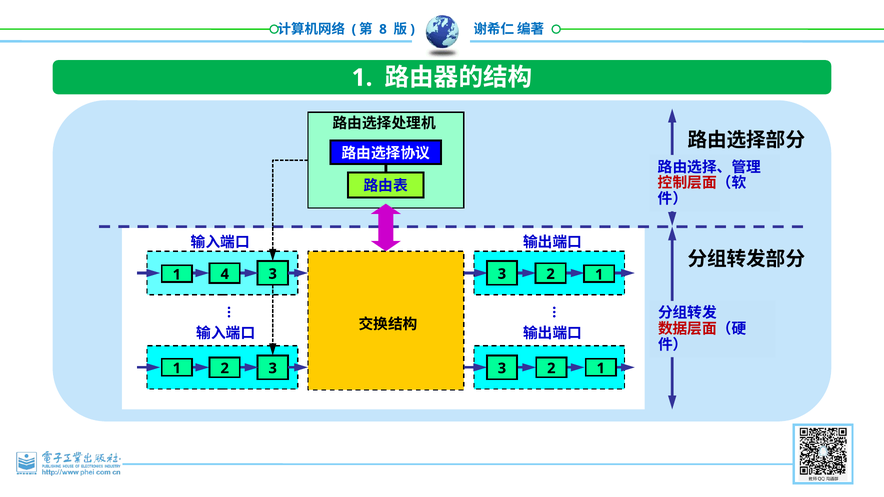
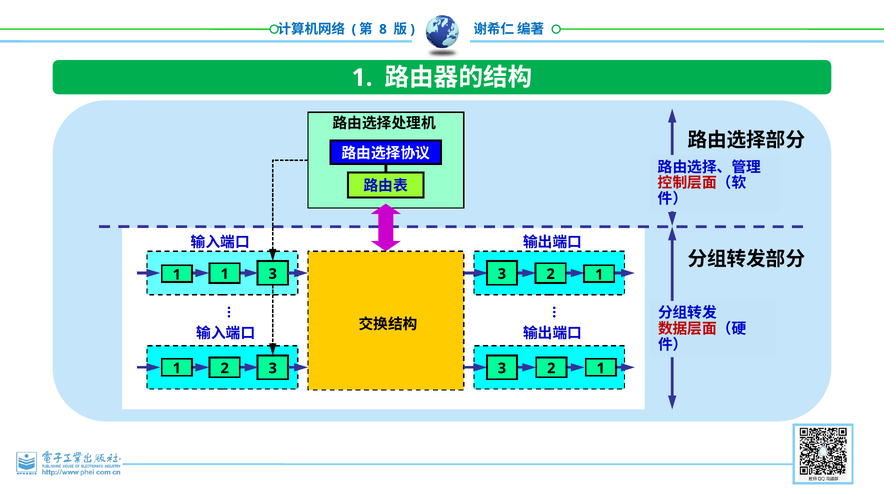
4: 4 -> 1 (225, 274)
